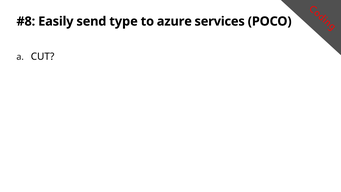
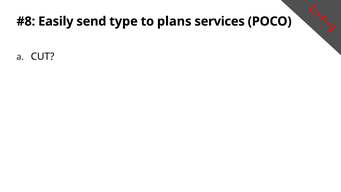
azure: azure -> plans (174, 21)
